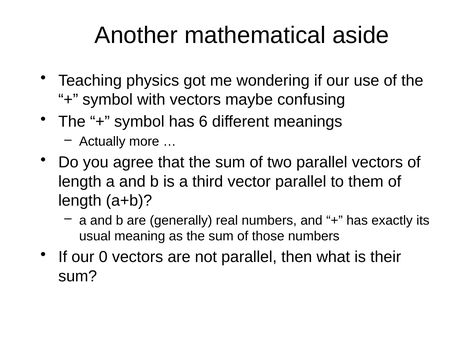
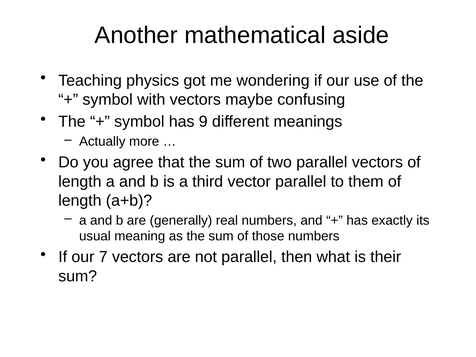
6: 6 -> 9 (203, 122)
0: 0 -> 7 (103, 257)
